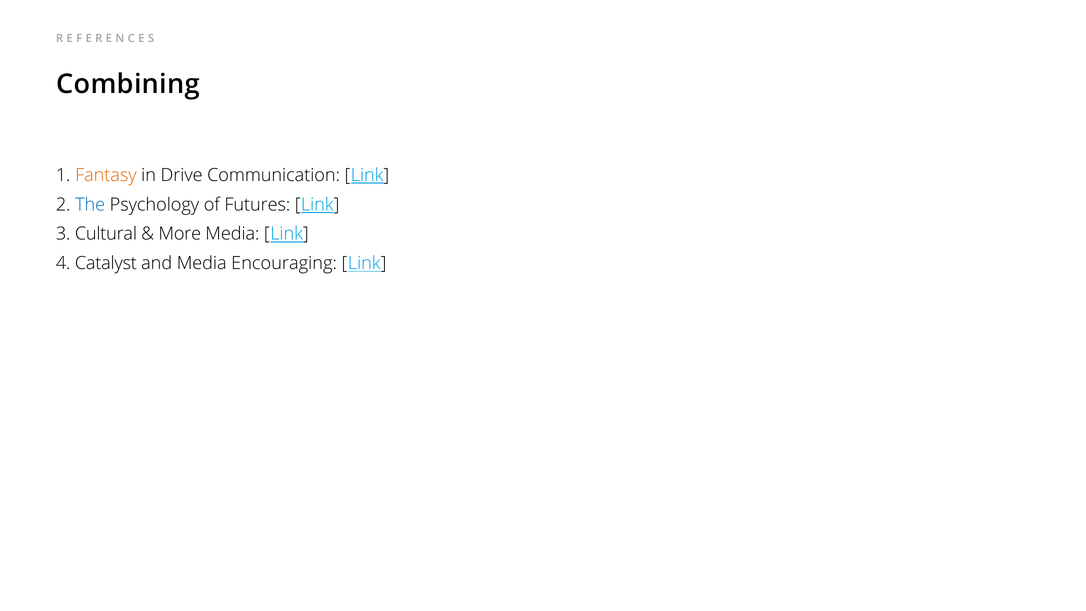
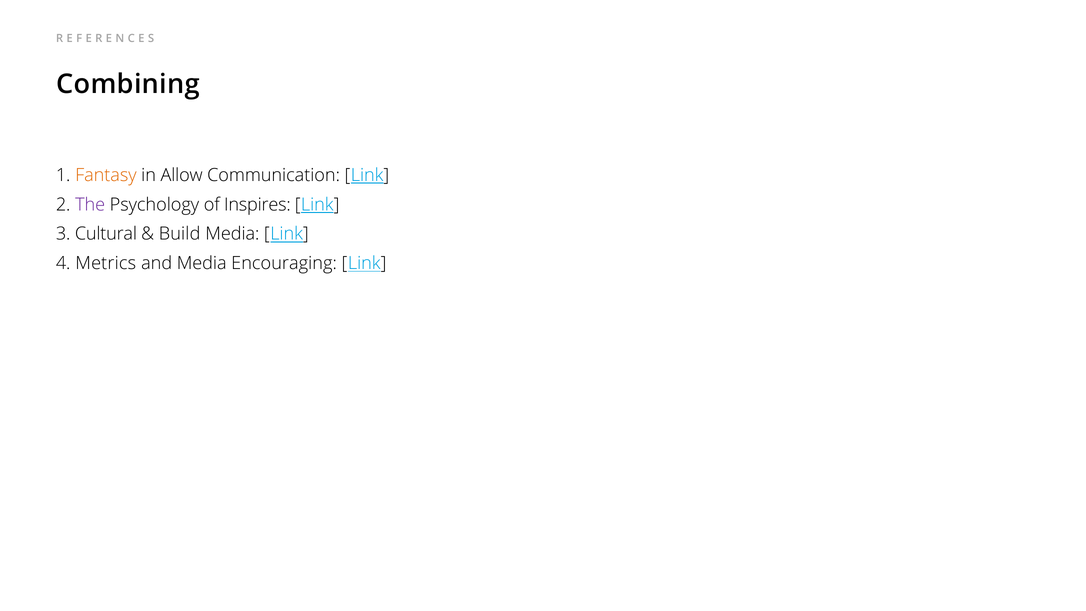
Drive: Drive -> Allow (182, 175)
The colour: blue -> purple (90, 205)
Futures: Futures -> Inspires (257, 205)
More: More -> Build (180, 234)
Catalyst: Catalyst -> Metrics (106, 263)
